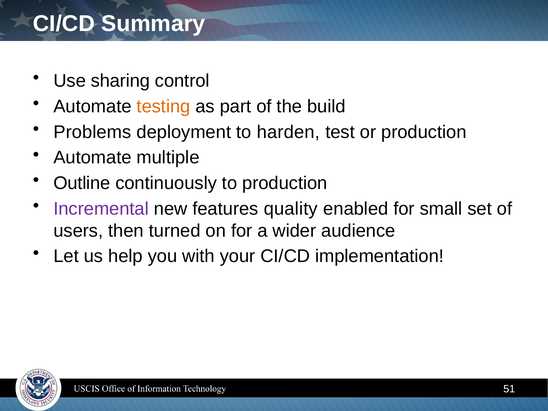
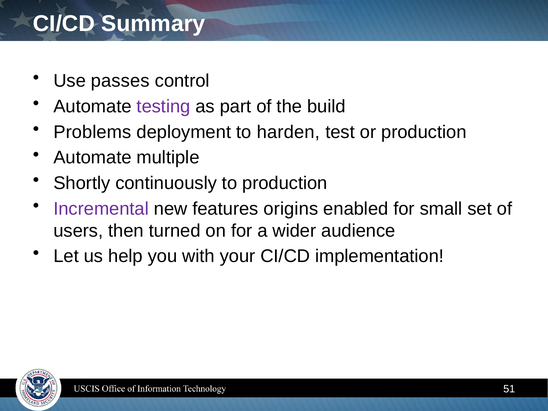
sharing: sharing -> passes (120, 81)
testing colour: orange -> purple (164, 107)
Outline: Outline -> Shortly (82, 183)
quality: quality -> origins (291, 209)
